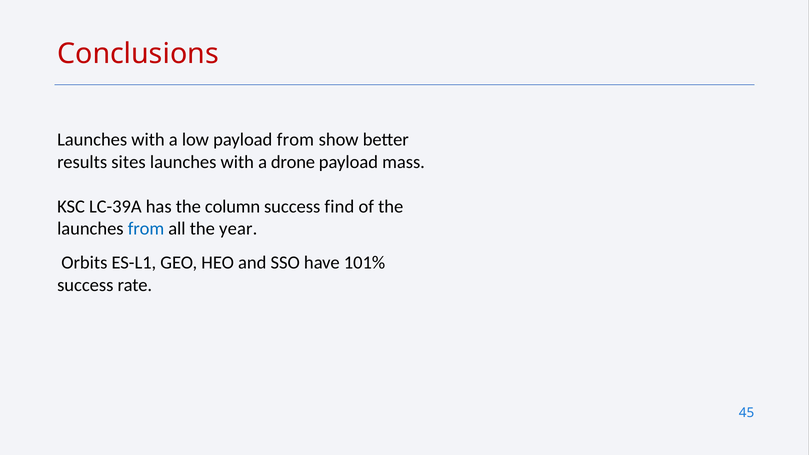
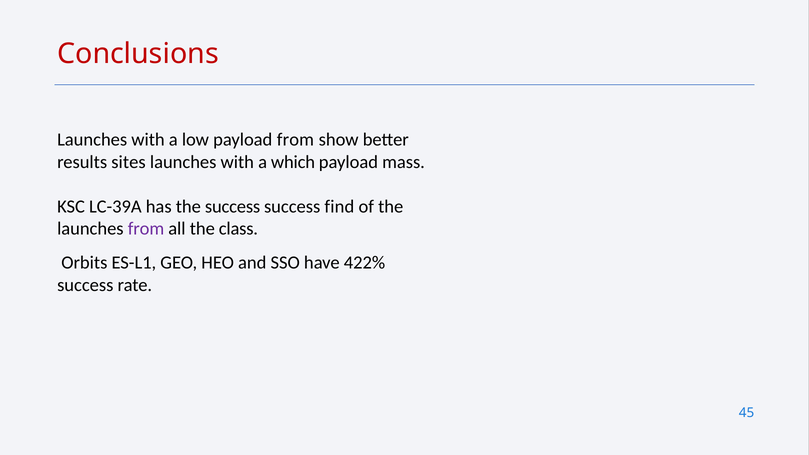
drone: drone -> which (293, 162)
the column: column -> success (233, 206)
from colour: blue -> purple (146, 229)
year: year -> class (238, 229)
101%: 101% -> 422% (364, 263)
